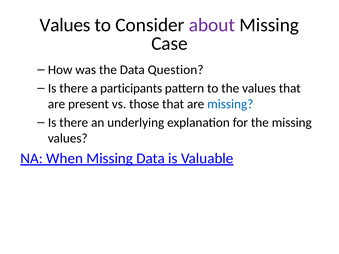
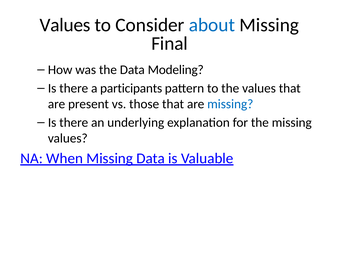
about colour: purple -> blue (212, 25)
Case: Case -> Final (170, 44)
Question: Question -> Modeling (176, 70)
